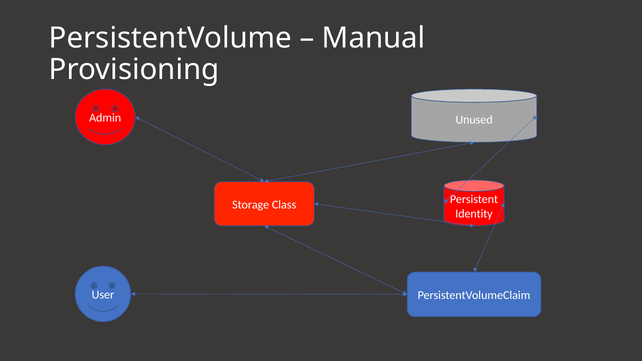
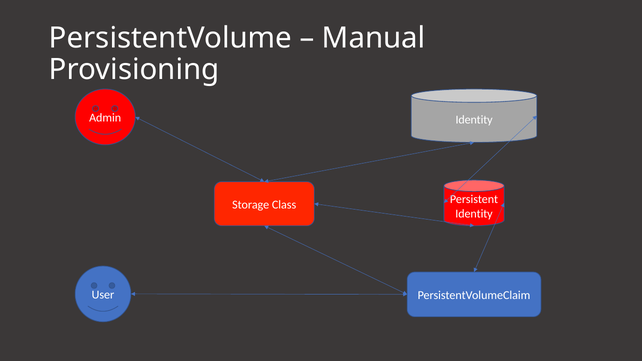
Unused: Unused -> Identity (474, 120)
